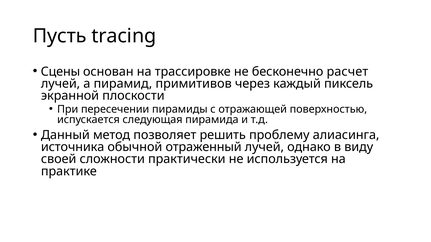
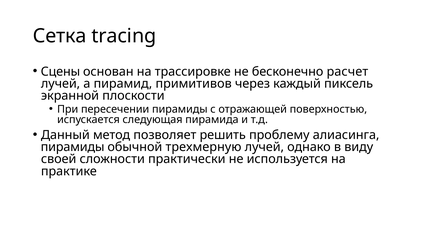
Пусть: Пусть -> Сетка (60, 36)
источника: источника -> пирамиды (73, 147)
отраженный: отраженный -> трехмерную (203, 147)
